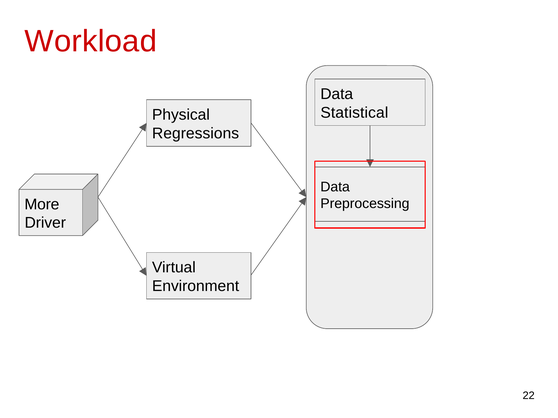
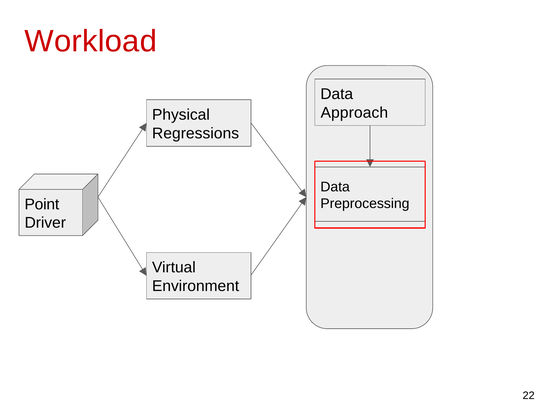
Statistical: Statistical -> Approach (354, 113)
More: More -> Point (42, 205)
